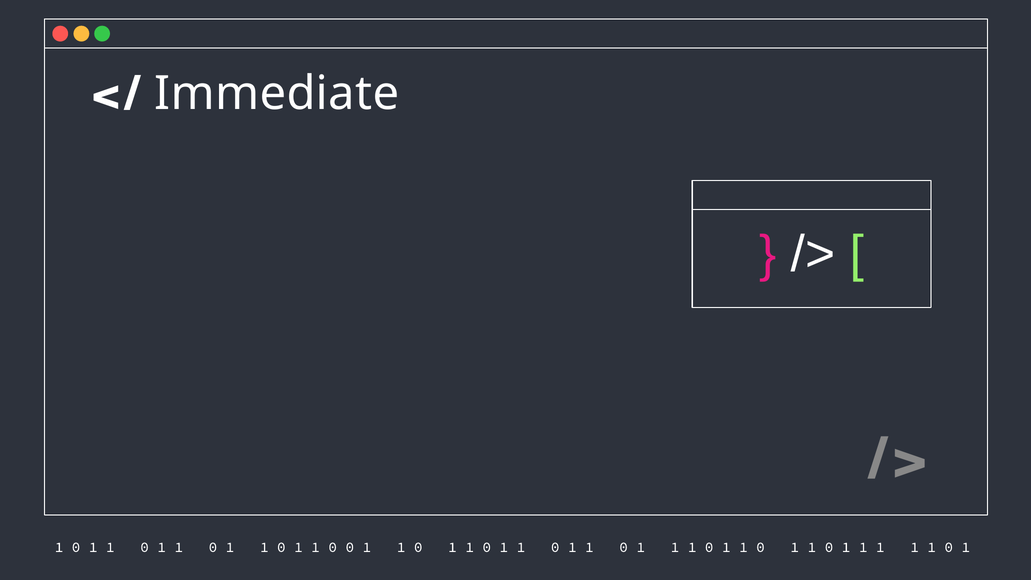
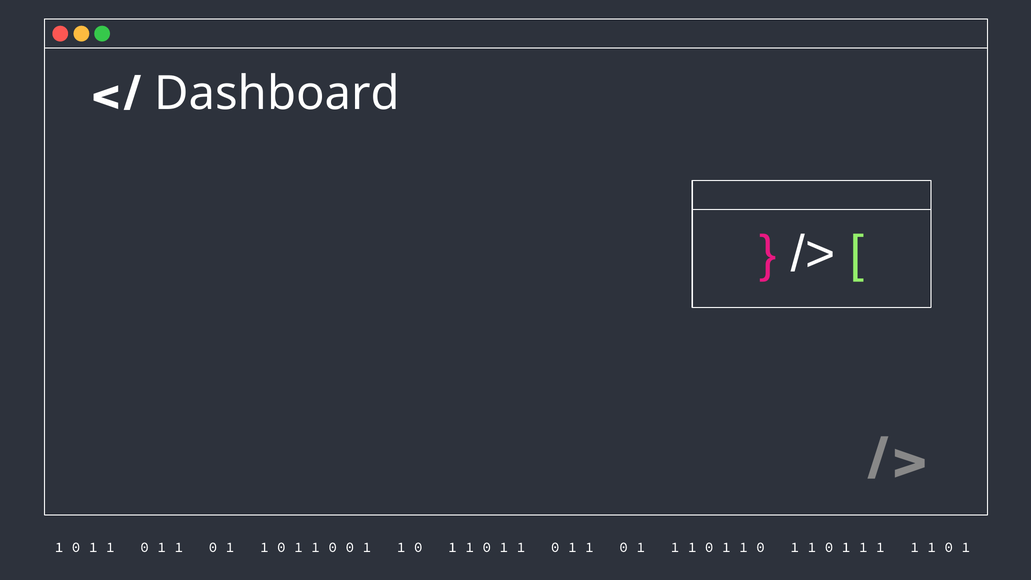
Immediate: Immediate -> Dashboard (277, 94)
